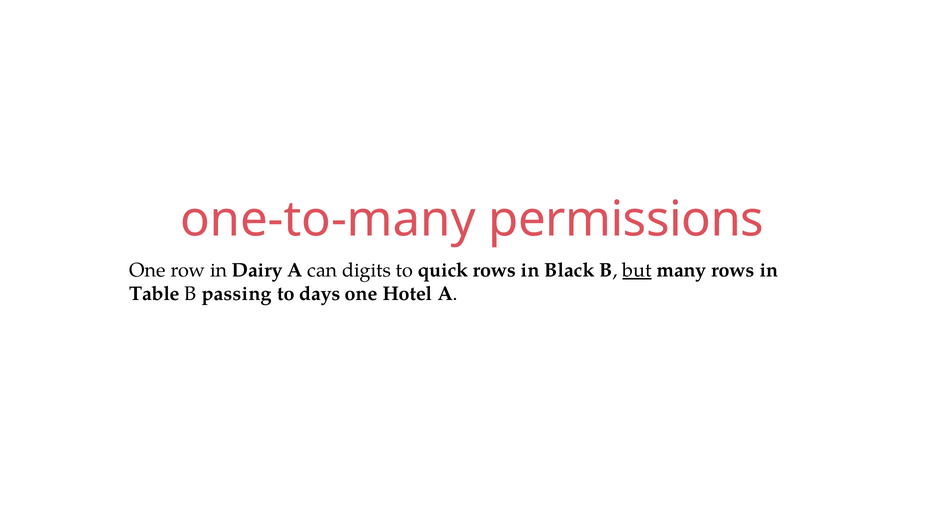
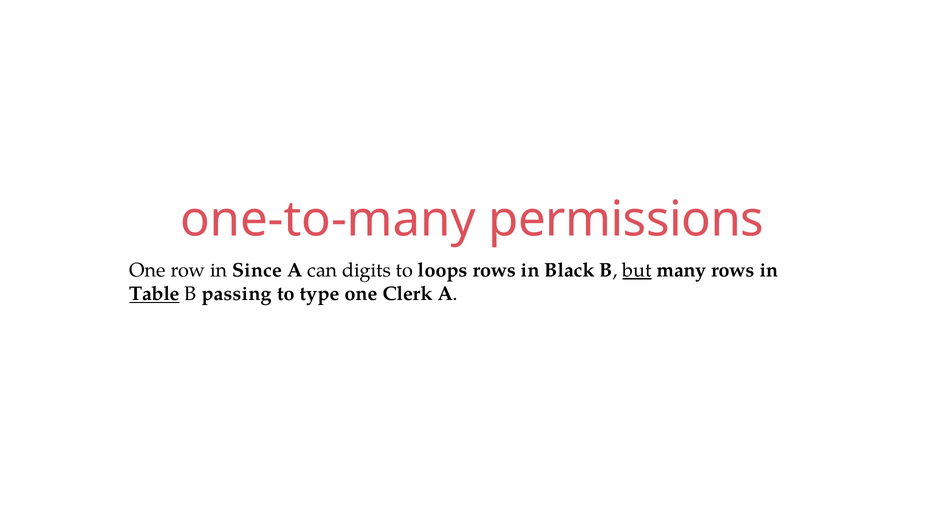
Dairy: Dairy -> Since (257, 270)
quick: quick -> loops (443, 270)
Table underline: none -> present (154, 294)
days: days -> type (320, 294)
Hotel: Hotel -> Clerk (408, 294)
